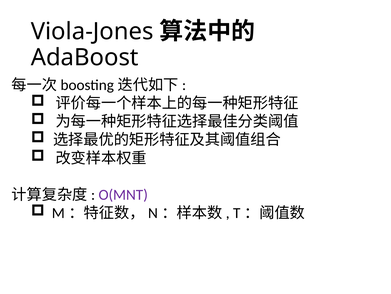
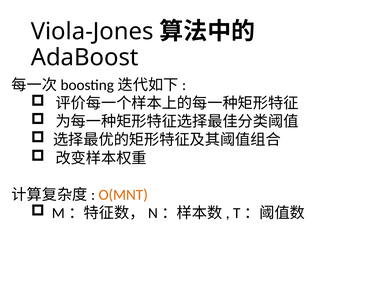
O(MNT colour: purple -> orange (123, 194)
